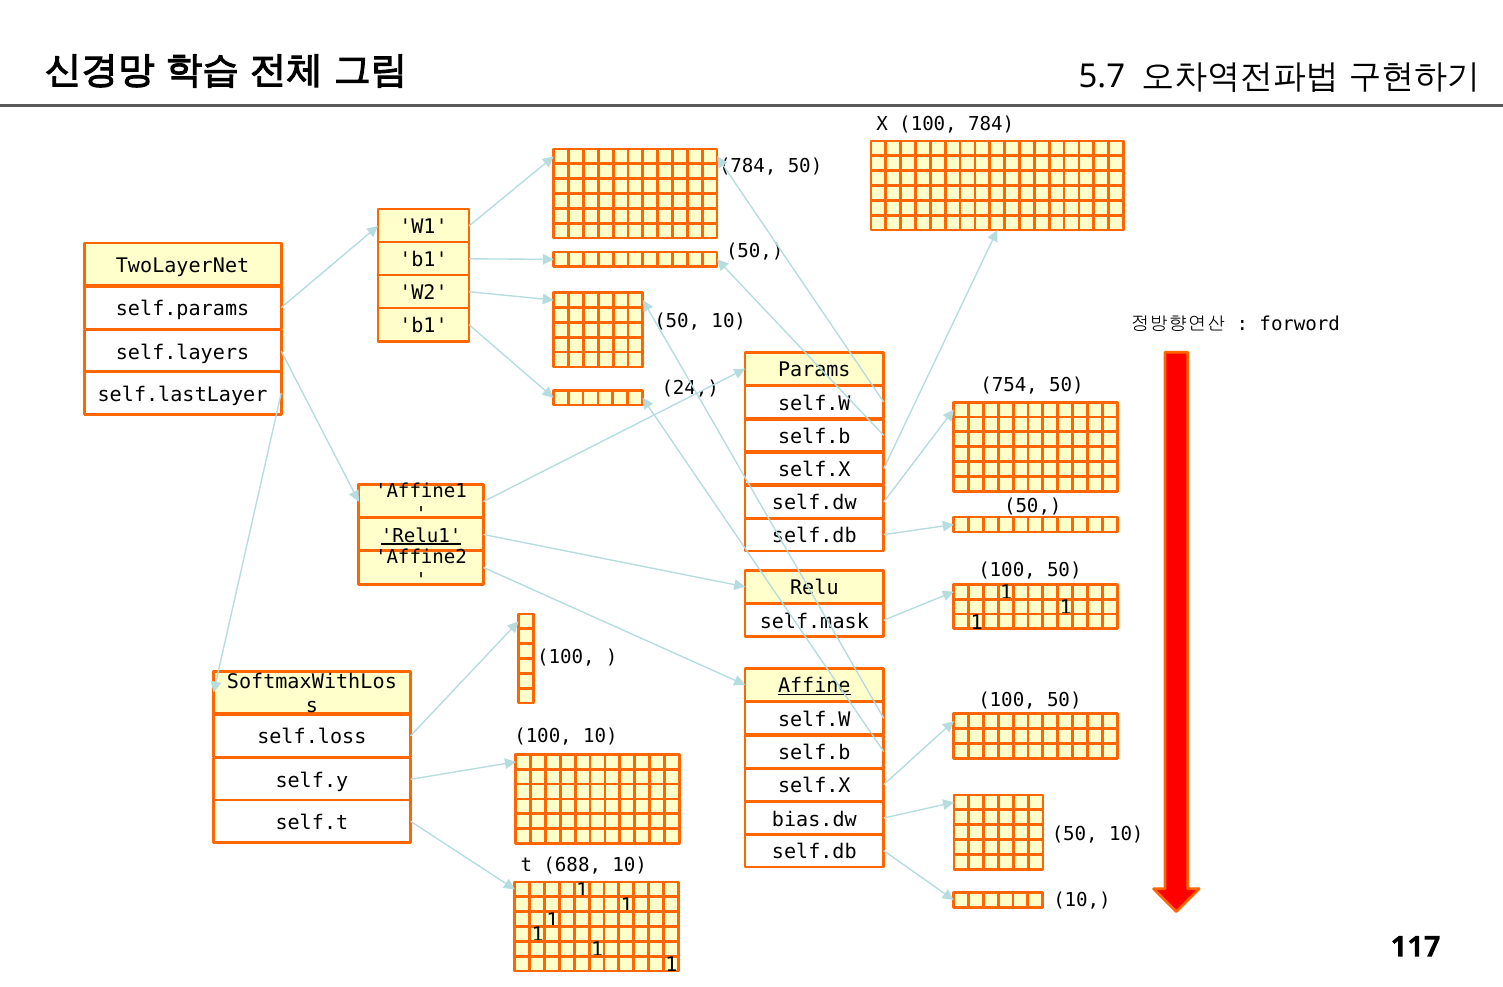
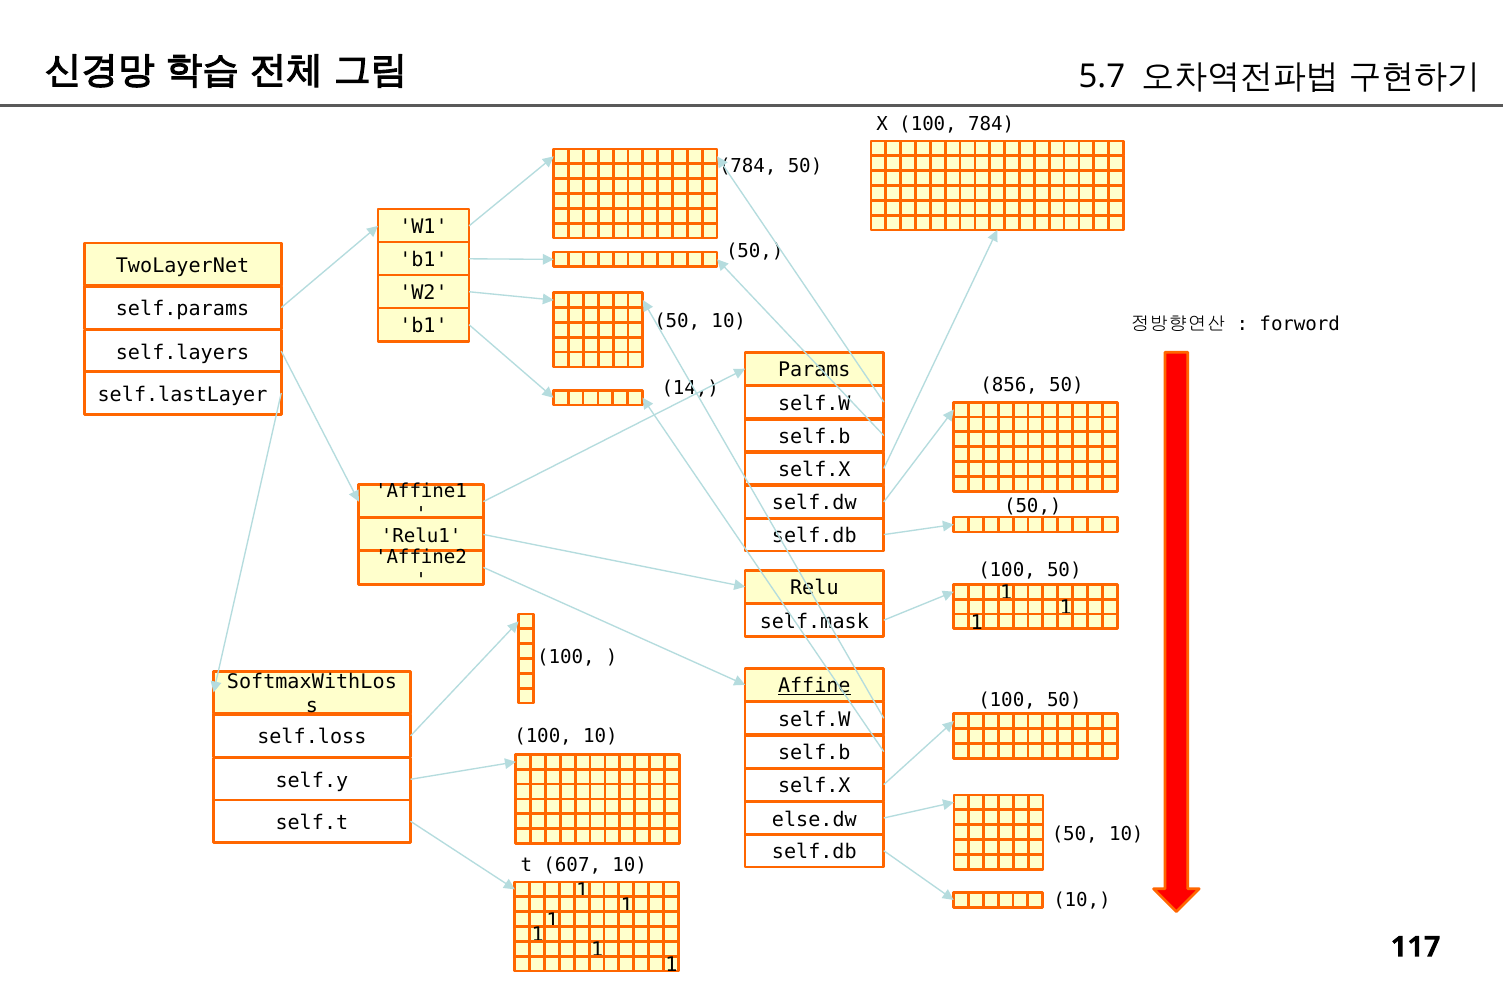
754: 754 -> 856 (1009, 385)
24: 24 -> 14 (690, 388)
Relu1 underline: present -> none (421, 536)
bias.dw: bias.dw -> else.dw (814, 820)
688: 688 -> 607 (572, 865)
